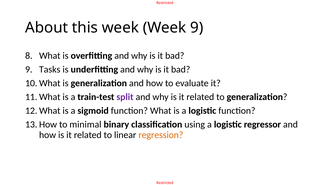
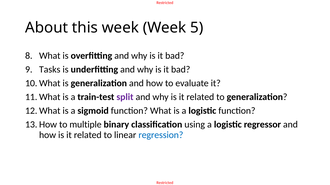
Week 9: 9 -> 5 (197, 28)
minimal: minimal -> multiple (86, 125)
regression colour: orange -> blue (161, 135)
